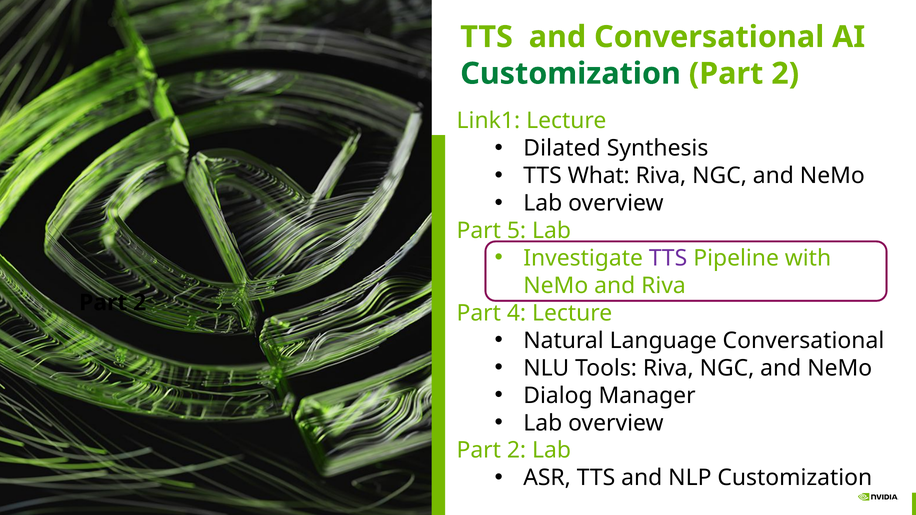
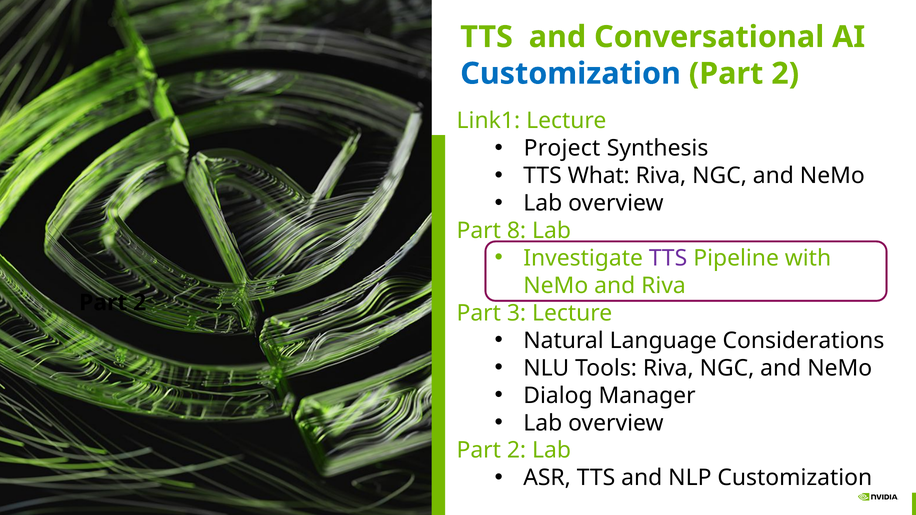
Customization colour: green -> blue (571, 74)
Dilated: Dilated -> Project (562, 148)
5: 5 -> 8 (517, 231)
4: 4 -> 3 (517, 313)
Language Conversational: Conversational -> Considerations (803, 341)
